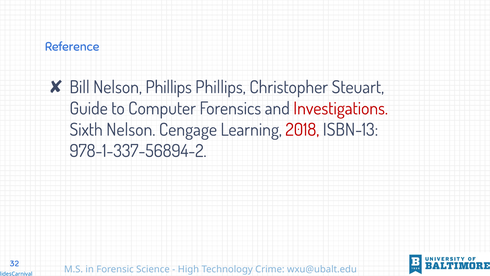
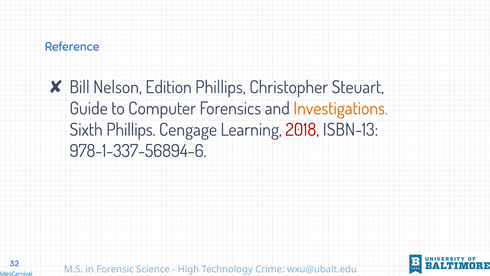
Nelson Phillips: Phillips -> Edition (169, 87)
Investigations colour: red -> orange (341, 108)
Sixth Nelson: Nelson -> Phillips (131, 130)
978-1-337-56894-2: 978-1-337-56894-2 -> 978-1-337-56894-6 (138, 151)
